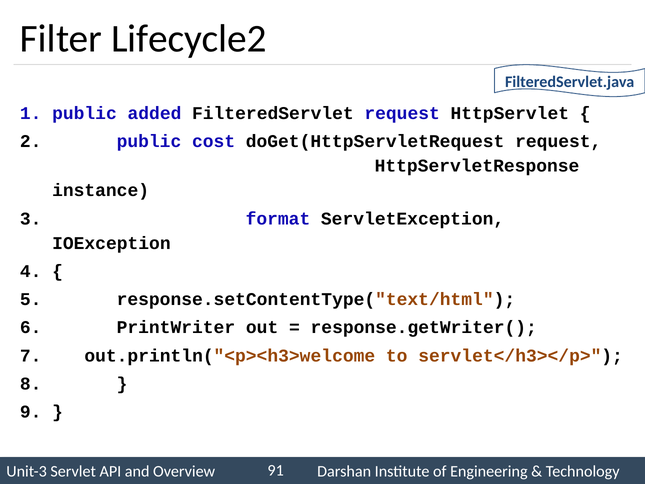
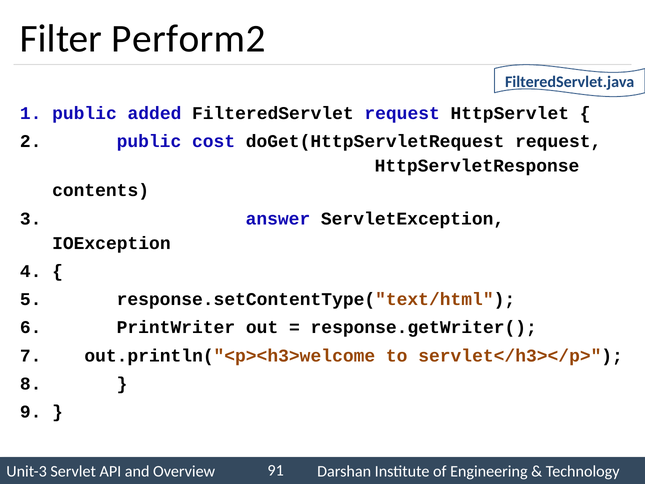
Lifecycle2: Lifecycle2 -> Perform2 (188, 39)
instance: instance -> contents (101, 190)
format: format -> answer (278, 219)
